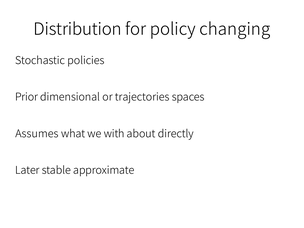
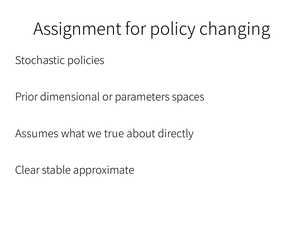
Distribution: Distribution -> Assignment (77, 29)
trajectories: trajectories -> parameters (142, 97)
with: with -> true (114, 134)
Later: Later -> Clear (27, 170)
